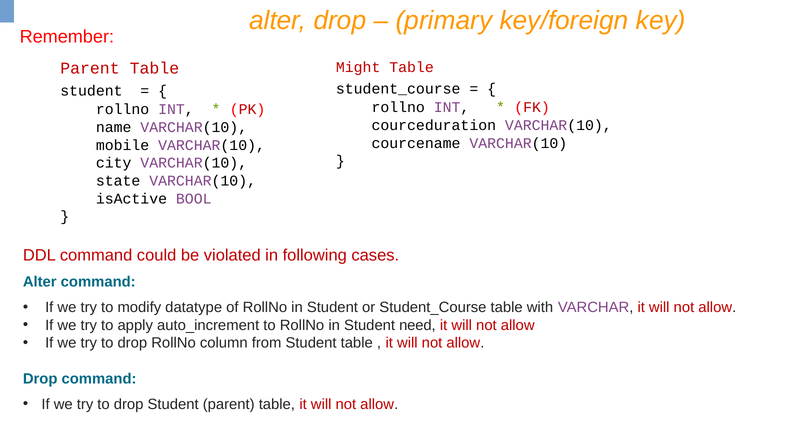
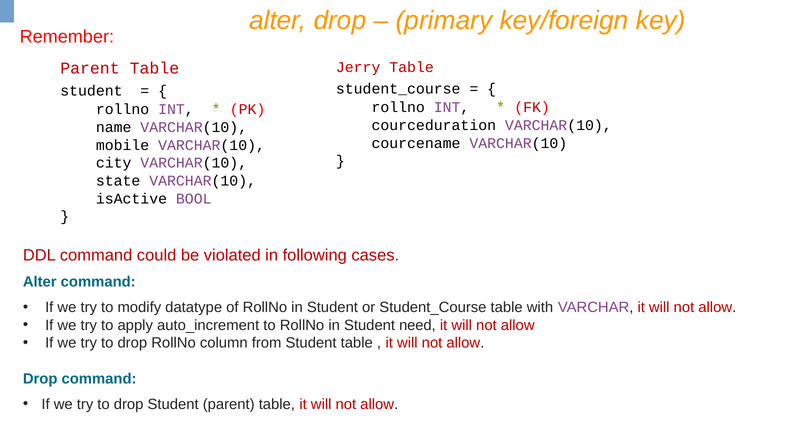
Might: Might -> Jerry (358, 67)
